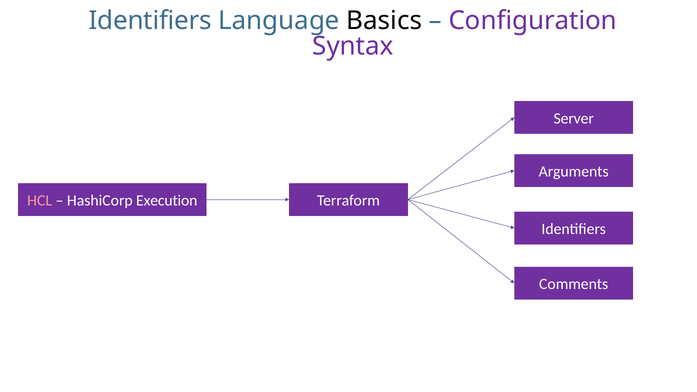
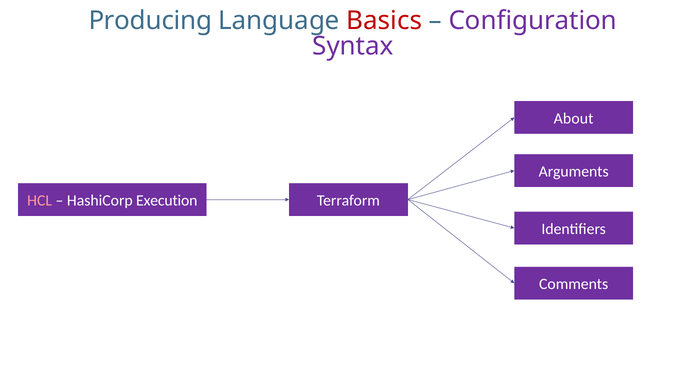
Identifiers: Identifiers -> Producing (150, 21)
Basics colour: black -> red (384, 21)
Server: Server -> About (574, 119)
